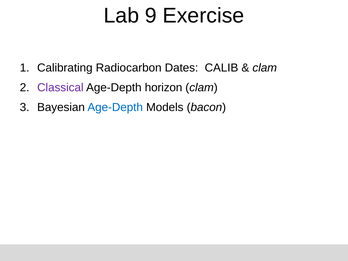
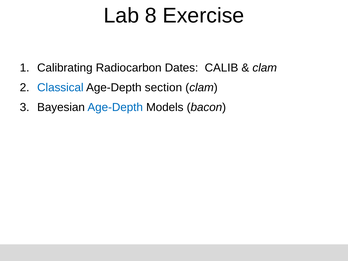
9: 9 -> 8 (151, 16)
Classical colour: purple -> blue (60, 87)
horizon: horizon -> section (163, 87)
